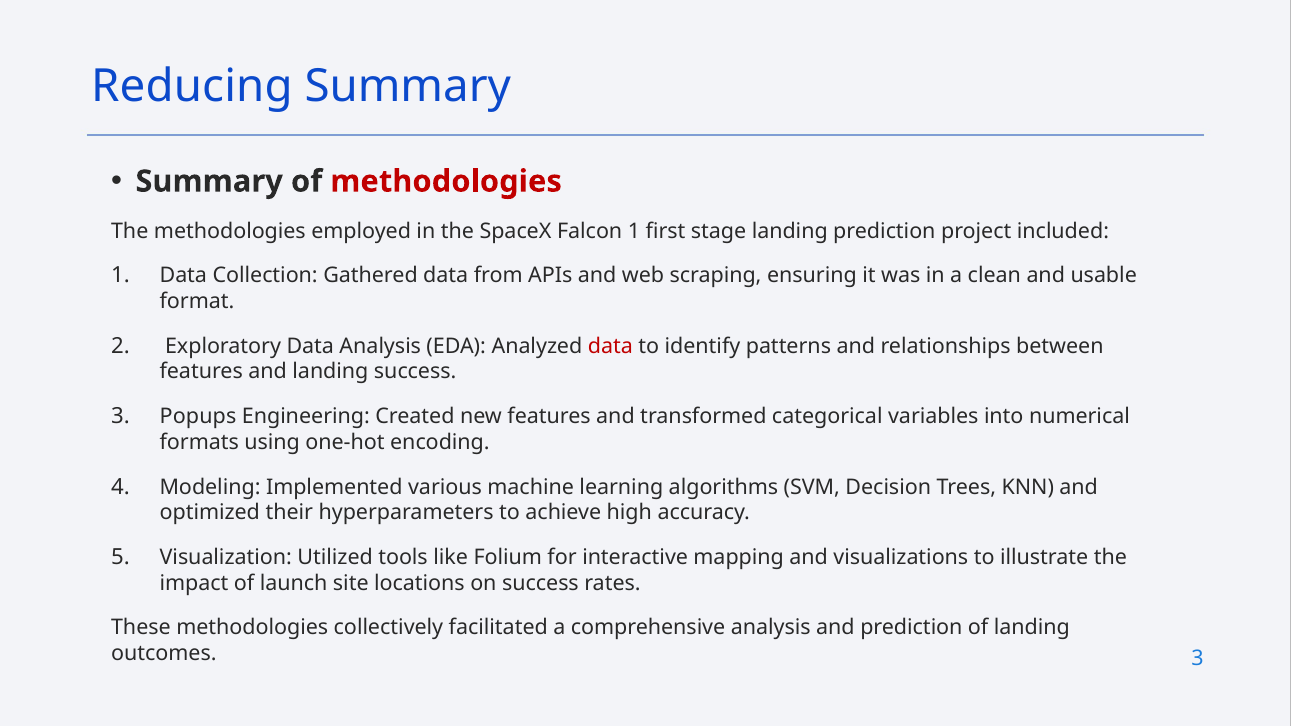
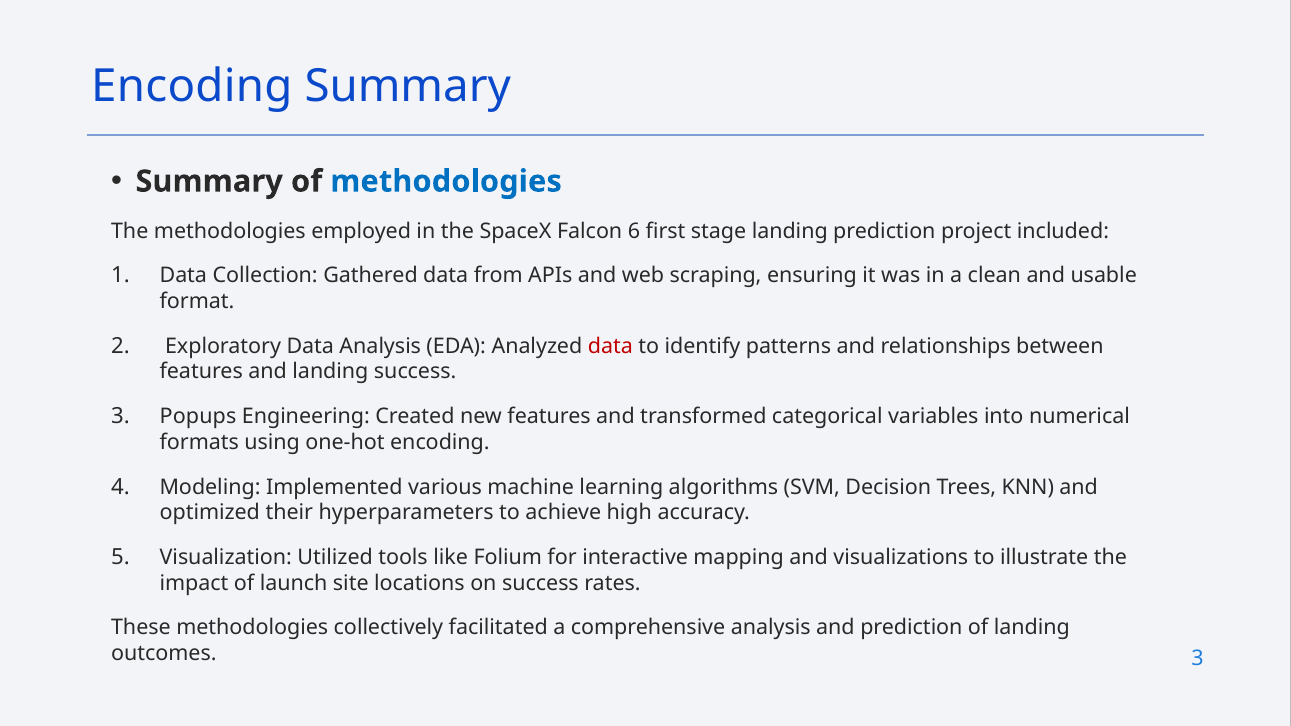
Reducing: Reducing -> Encoding (192, 86)
methodologies colour: red -> blue (446, 181)
Falcon 1: 1 -> 6 (634, 231)
